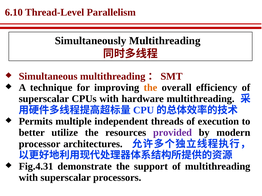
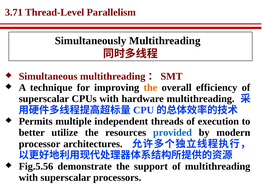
6.10: 6.10 -> 3.71 (14, 12)
provided colour: purple -> blue (172, 133)
Fig.4.31: Fig.4.31 -> Fig.5.56 (36, 167)
